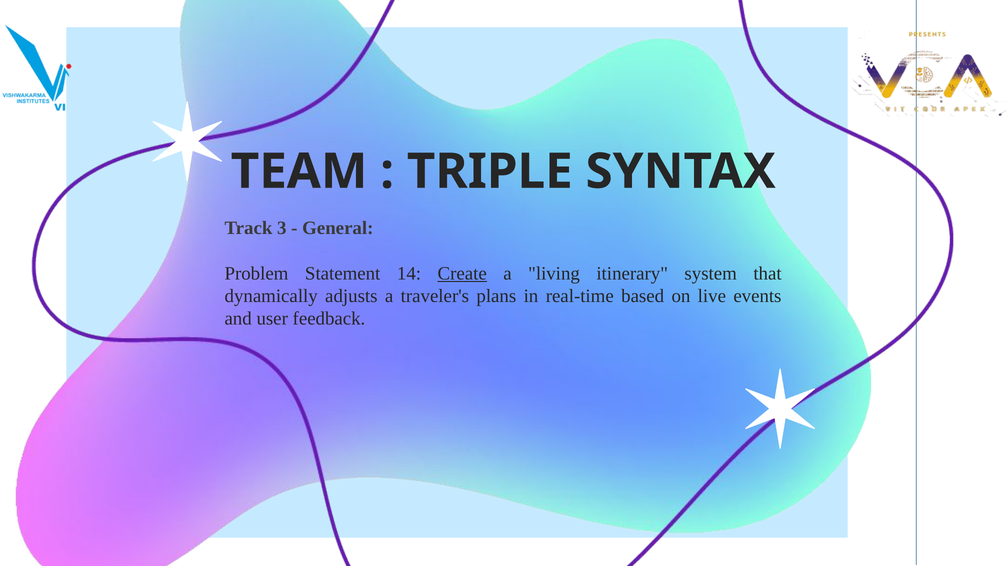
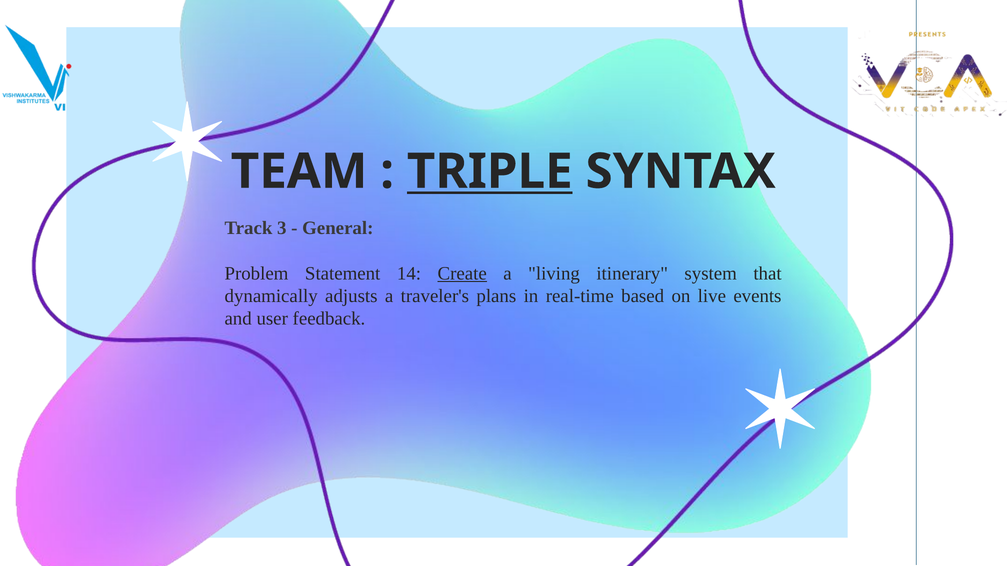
TRIPLE underline: none -> present (490, 172)
